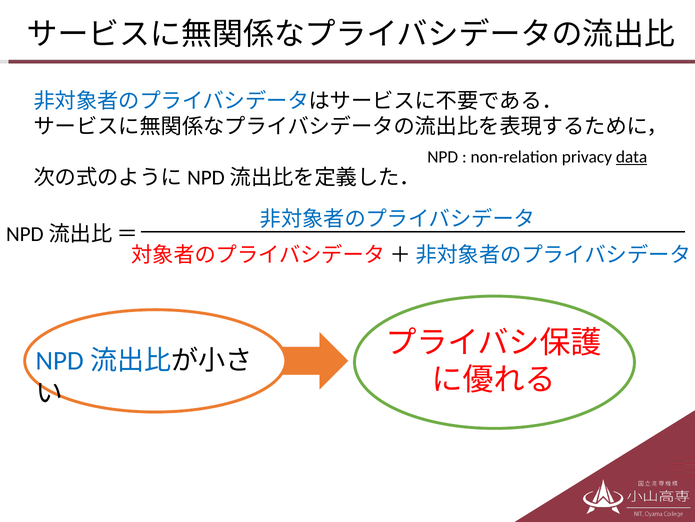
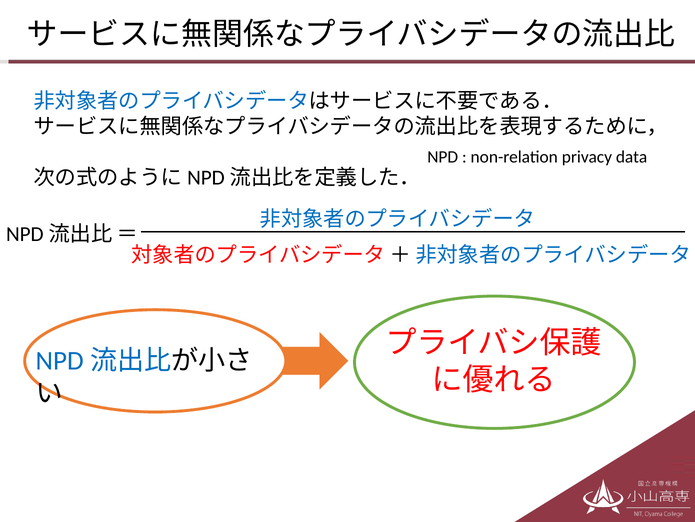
data underline: present -> none (632, 157)
